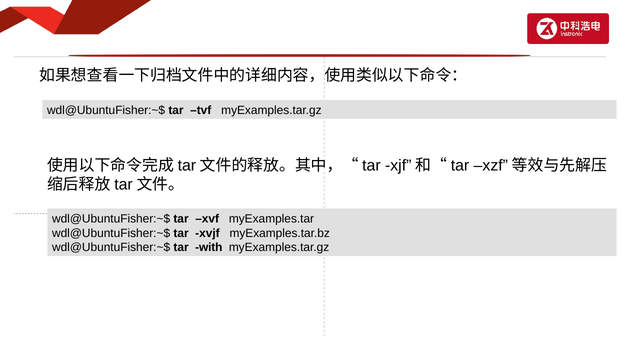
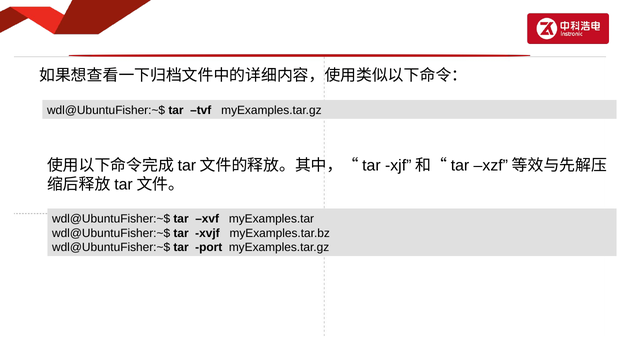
with: with -> port (209, 247)
